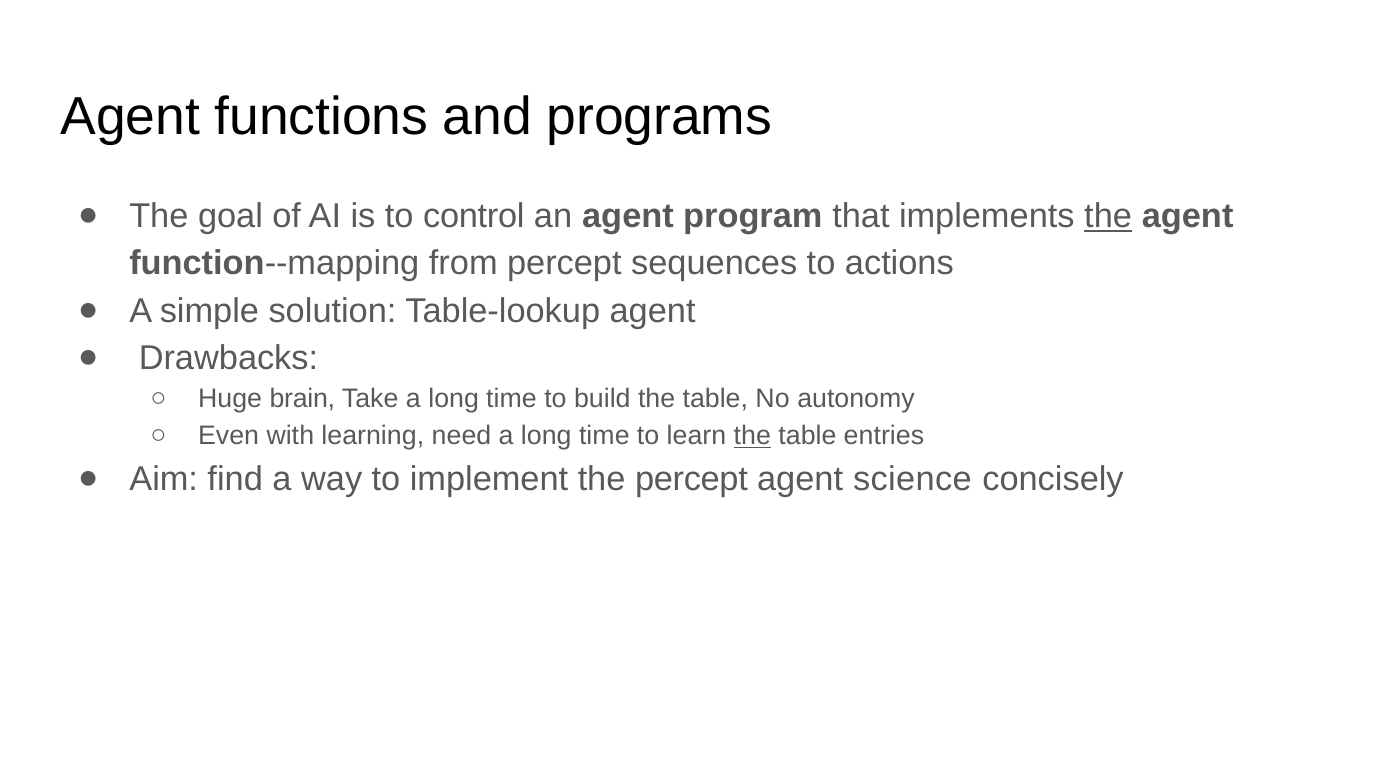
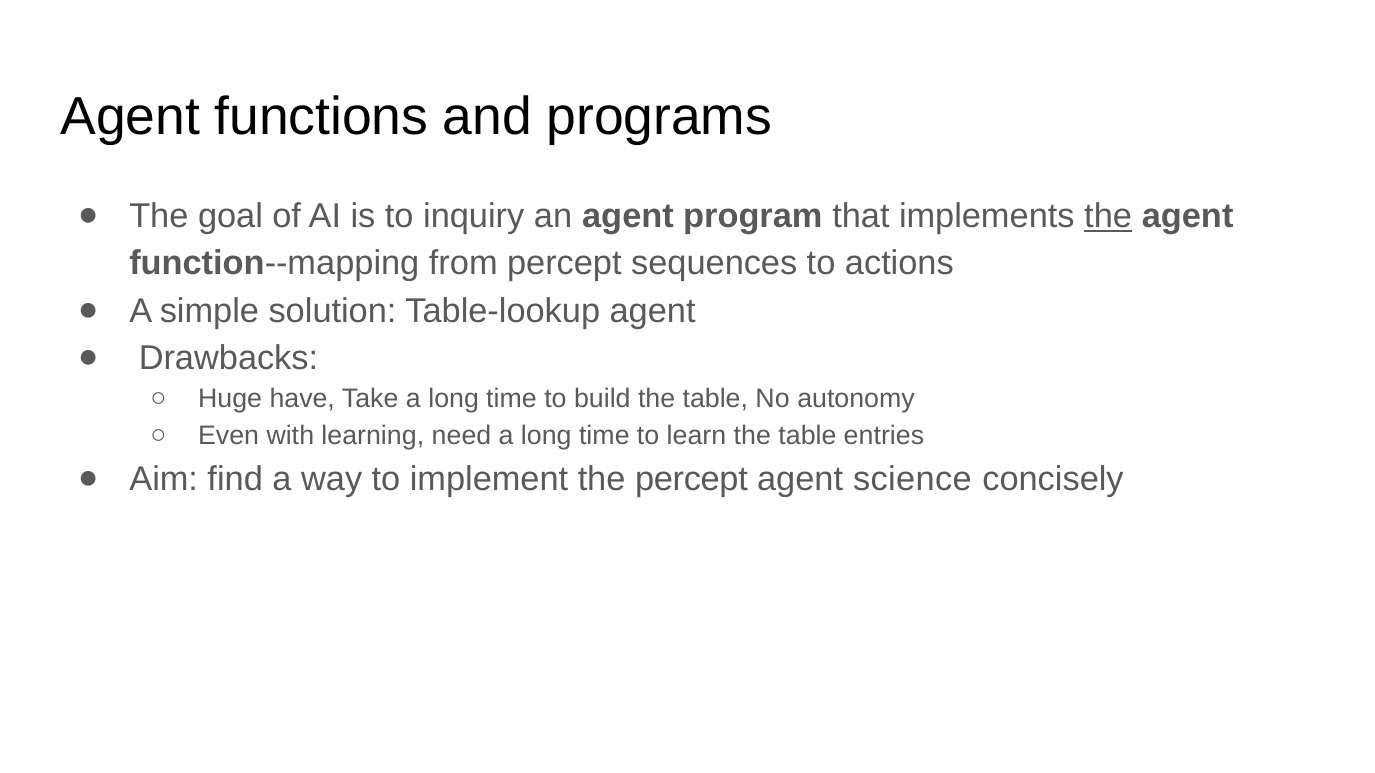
control: control -> inquiry (474, 216)
brain: brain -> have (302, 399)
the underline: present -> none (752, 436)
